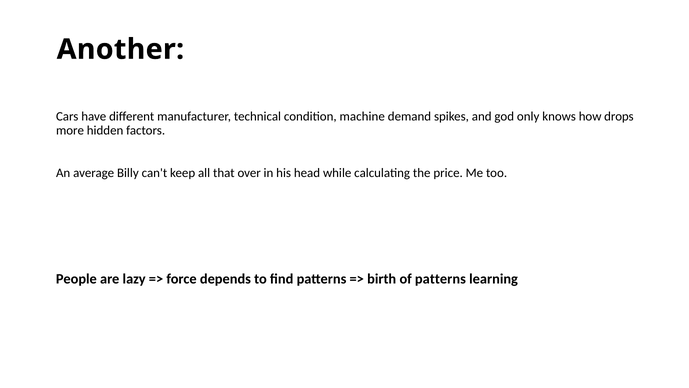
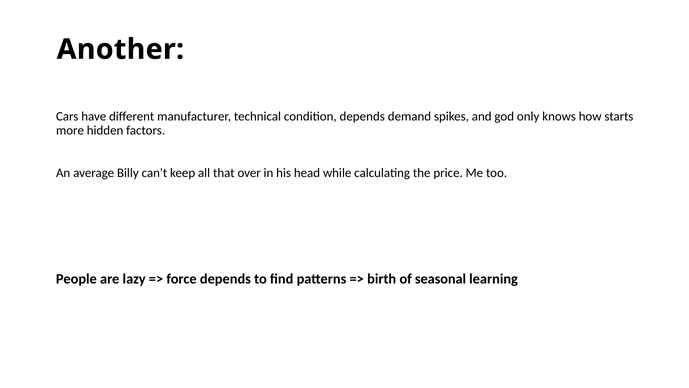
condition machine: machine -> depends (362, 116)
drops: drops -> starts (619, 116)
of patterns: patterns -> seasonal (441, 279)
